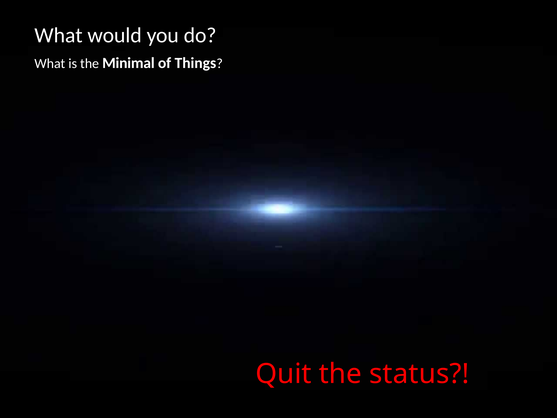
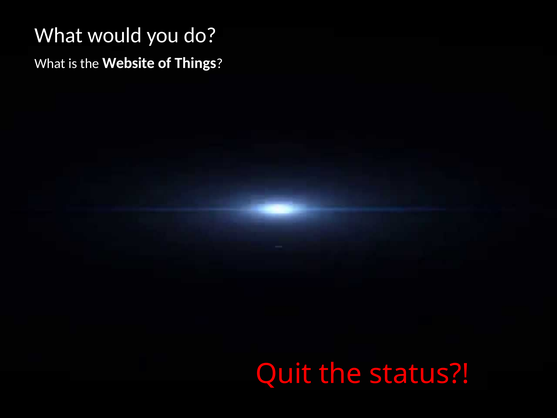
Minimal: Minimal -> Website (128, 63)
